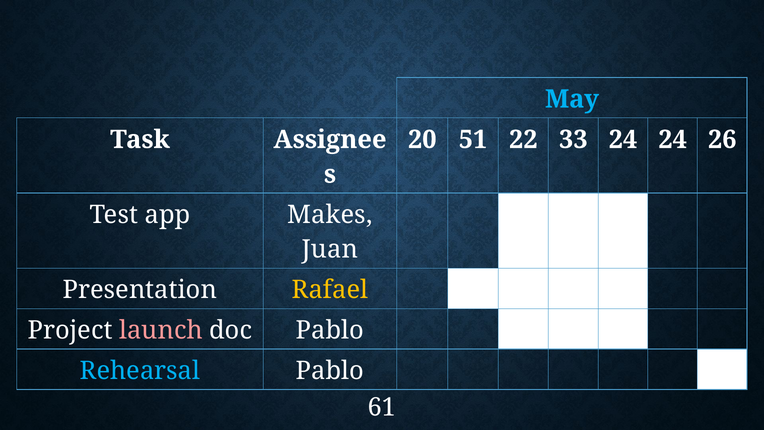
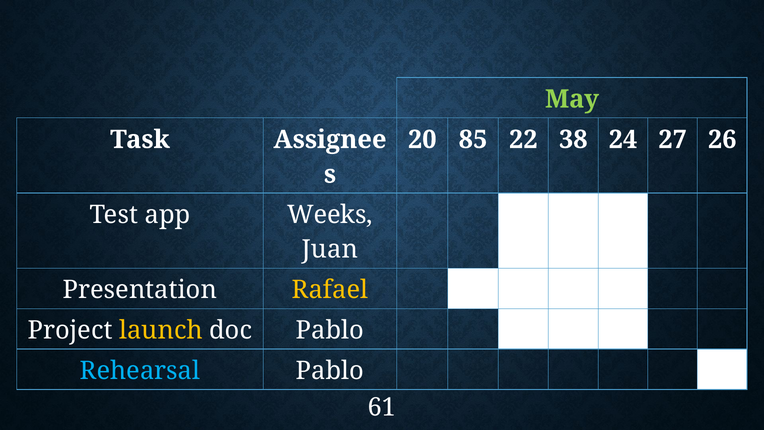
May colour: light blue -> light green (572, 99)
51: 51 -> 85 (473, 140)
33: 33 -> 38 (573, 140)
24 24: 24 -> 27 (673, 140)
Makes: Makes -> Weeks (330, 215)
launch colour: pink -> yellow (161, 330)
